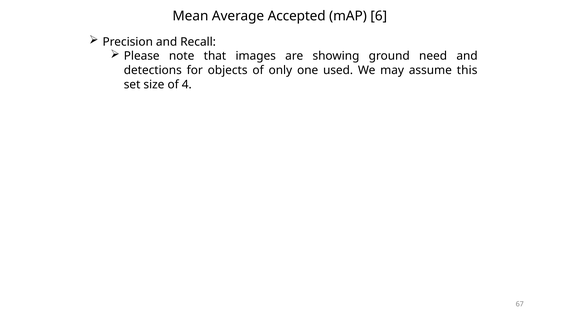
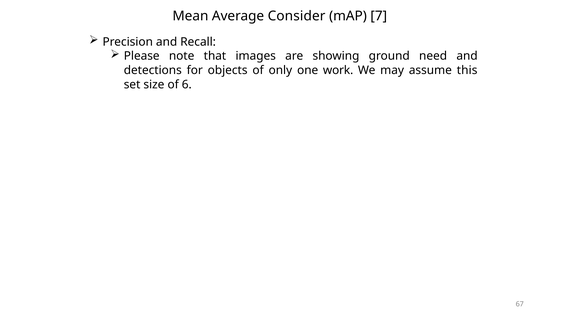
Accepted: Accepted -> Consider (297, 16)
6: 6 -> 7 (379, 16)
used: used -> work (338, 70)
4: 4 -> 6 (187, 84)
